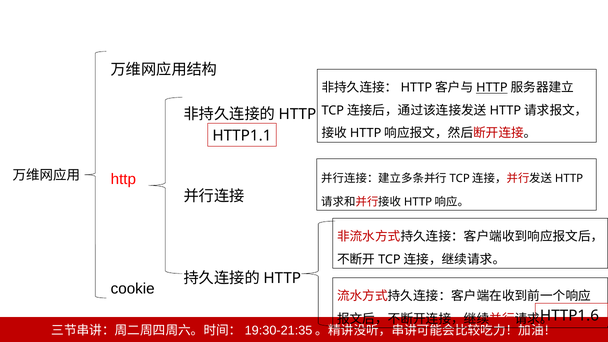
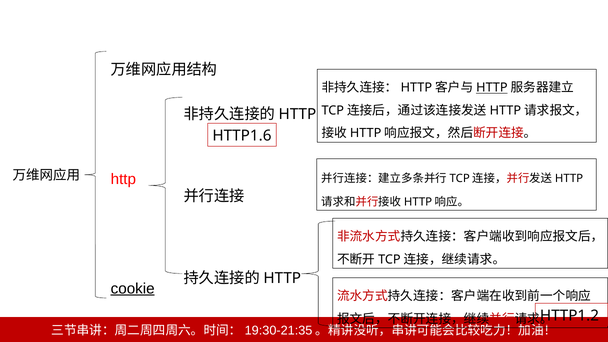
HTTP1.1: HTTP1.1 -> HTTP1.6 (242, 136)
cookie underline: none -> present (133, 289)
HTTP1.6: HTTP1.6 -> HTTP1.2 (569, 316)
